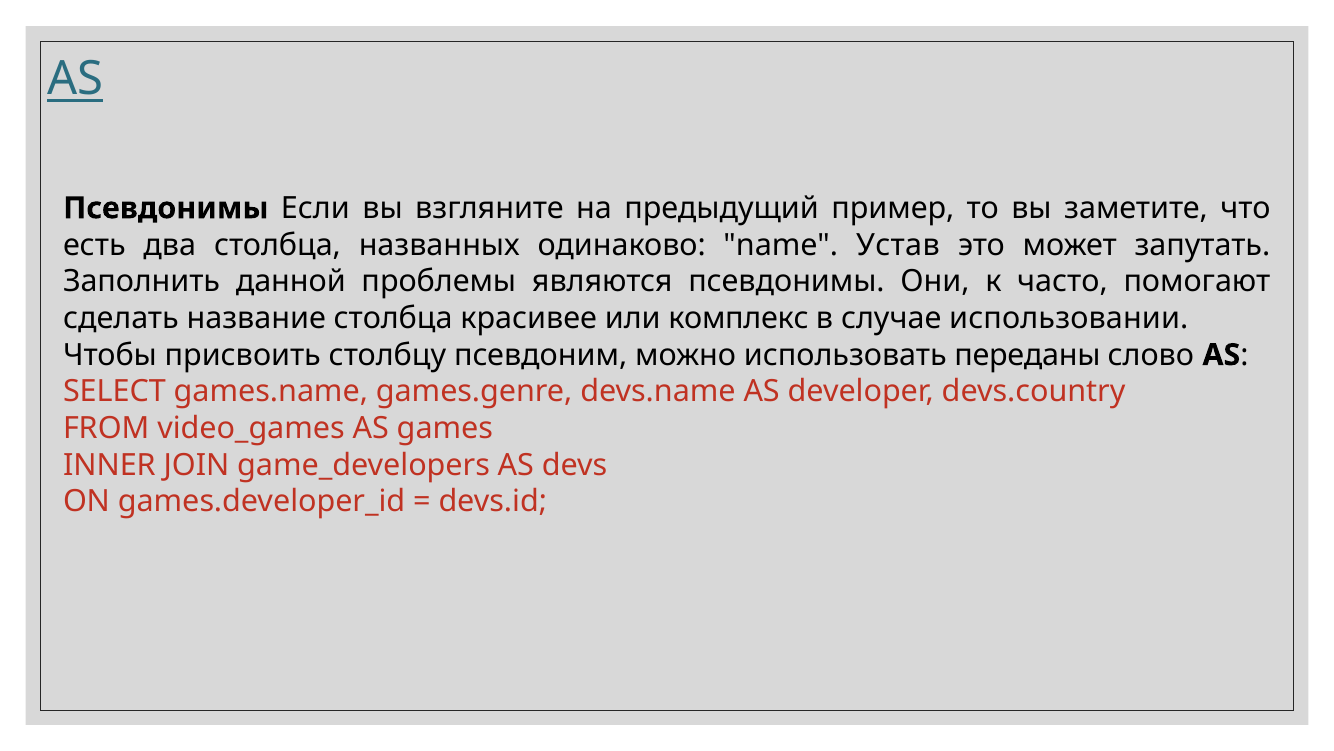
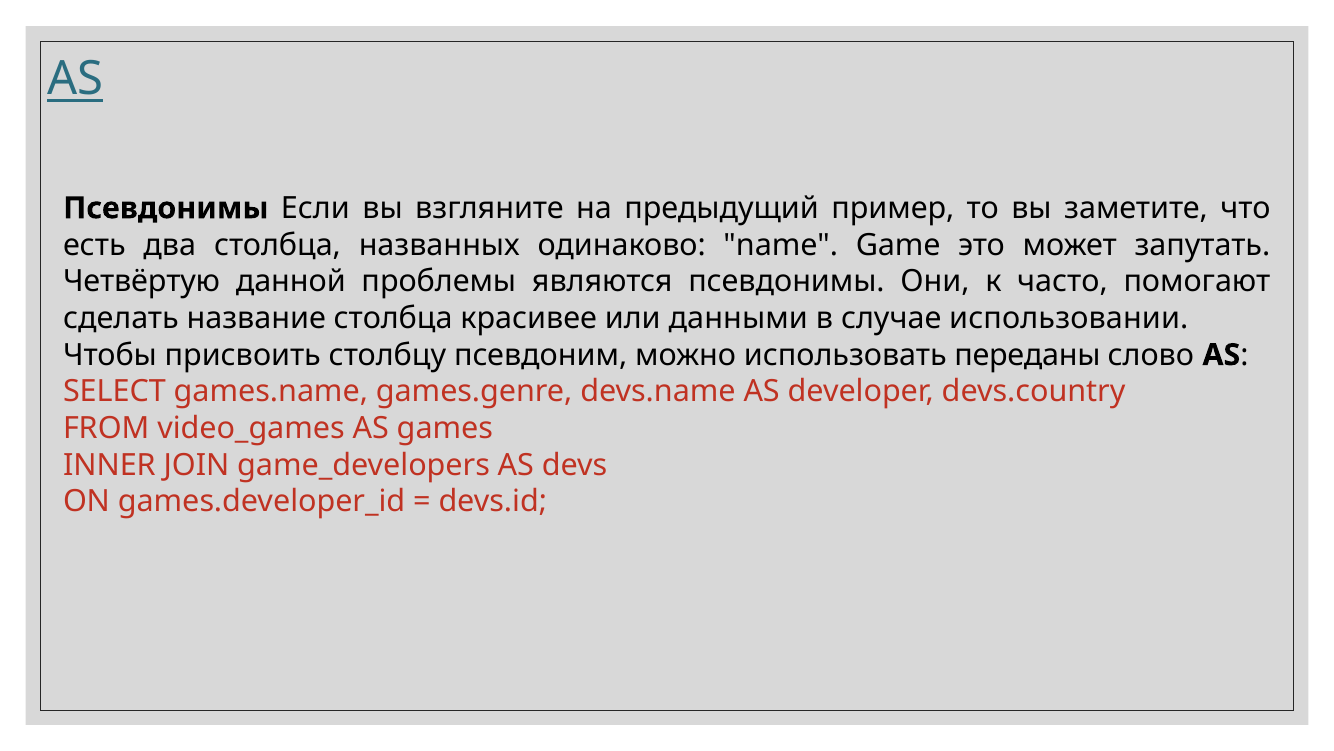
Устав: Устав -> Game (898, 245)
Заполнить: Заполнить -> Четвёртую (142, 281)
комплекс: комплекс -> данными (738, 318)
